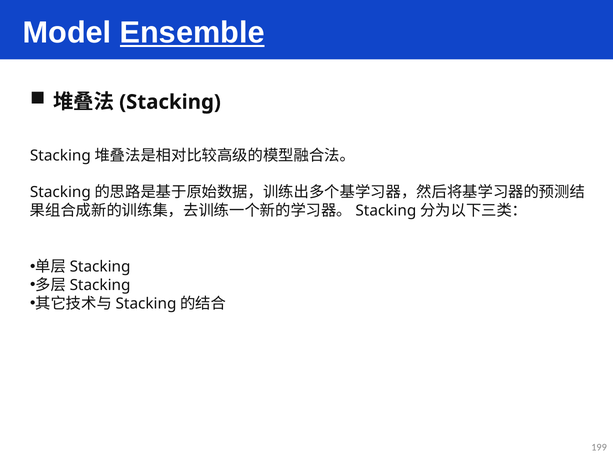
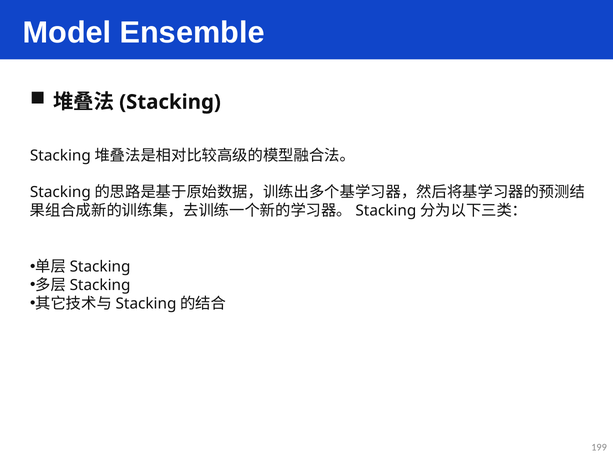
Ensemble underline: present -> none (192, 33)
